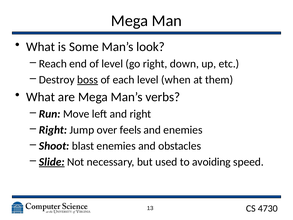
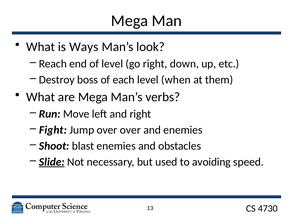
Some: Some -> Ways (84, 47)
boss underline: present -> none (88, 80)
Right: Right -> Fight (53, 130)
over feels: feels -> over (130, 130)
